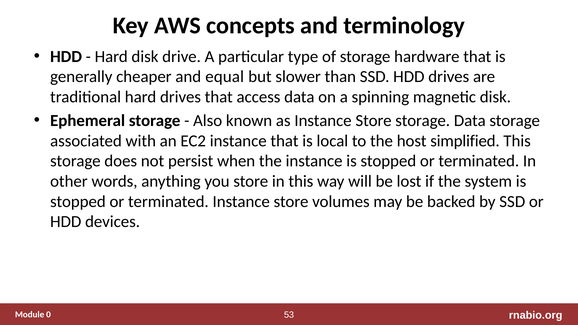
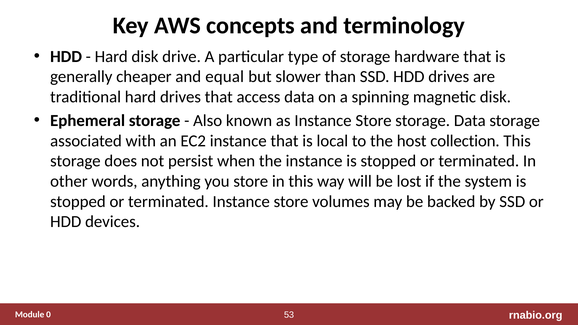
simplified: simplified -> collection (465, 141)
